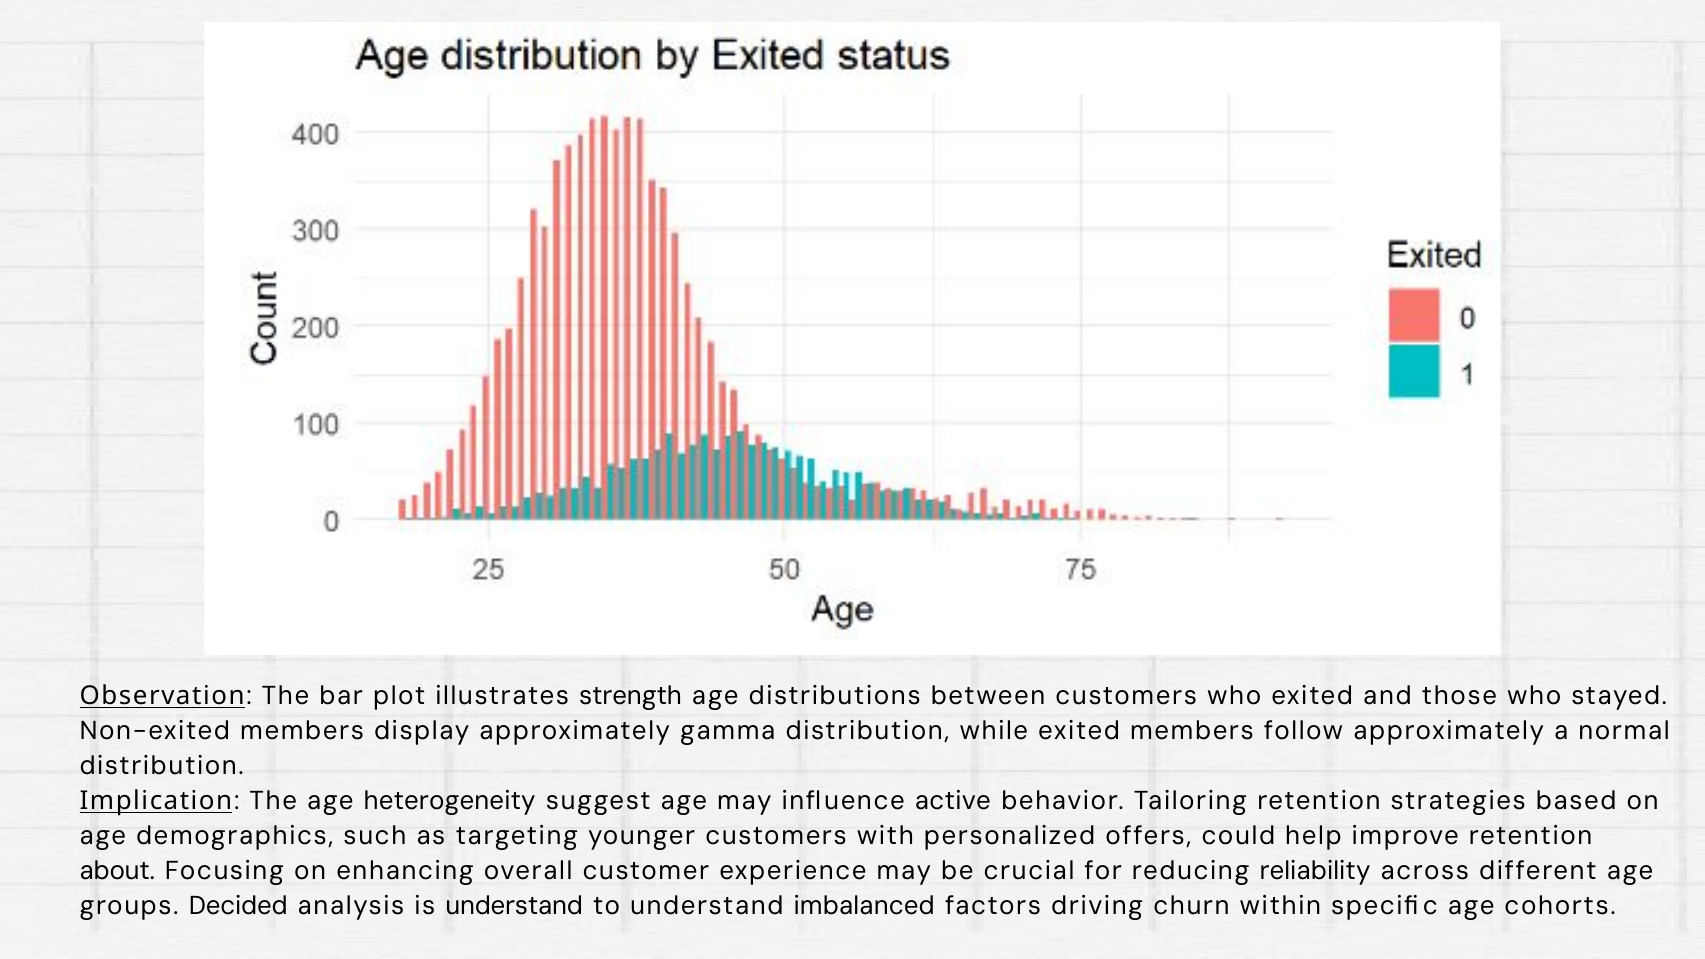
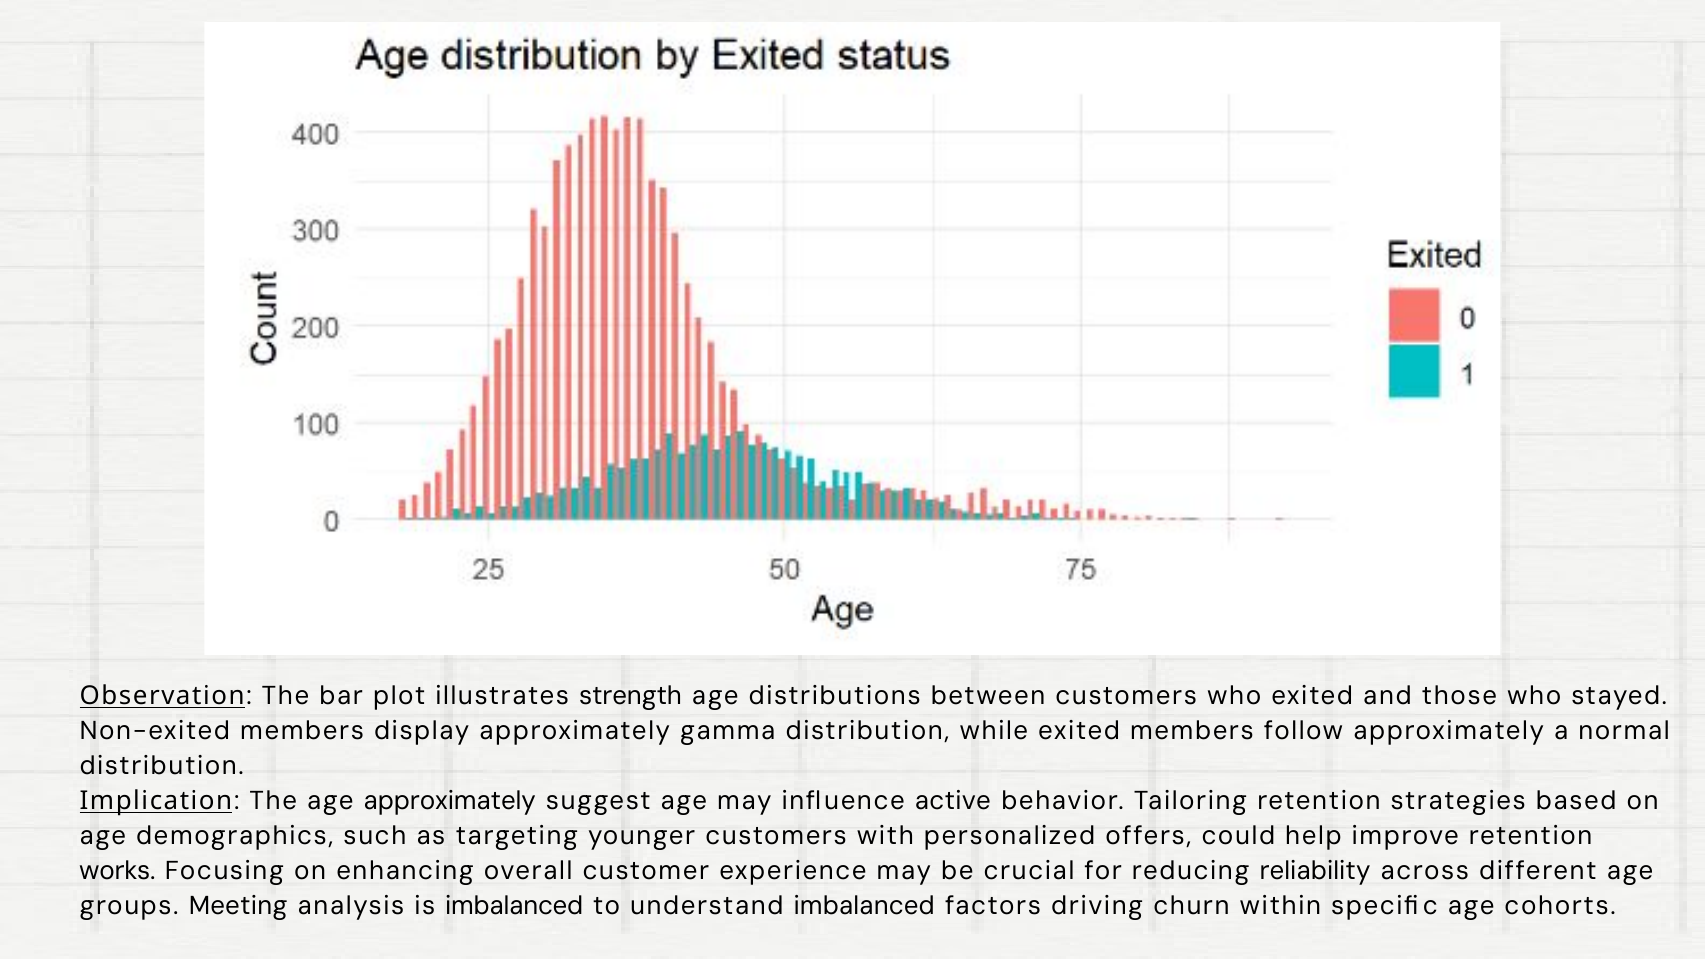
age heterogeneity: heterogeneity -> approximately (450, 801)
about: about -> works (117, 871)
Decided: Decided -> Meeting (238, 906)
is understand: understand -> imbalanced (514, 906)
